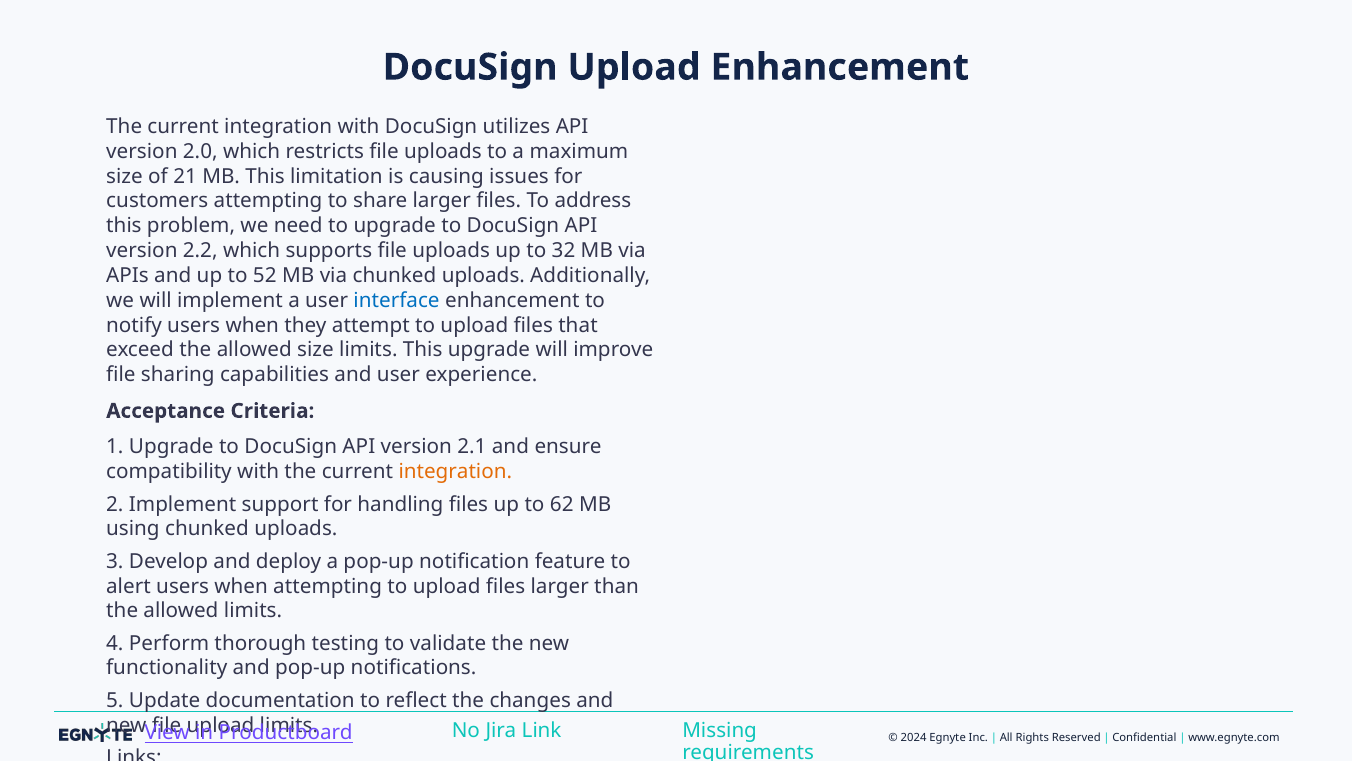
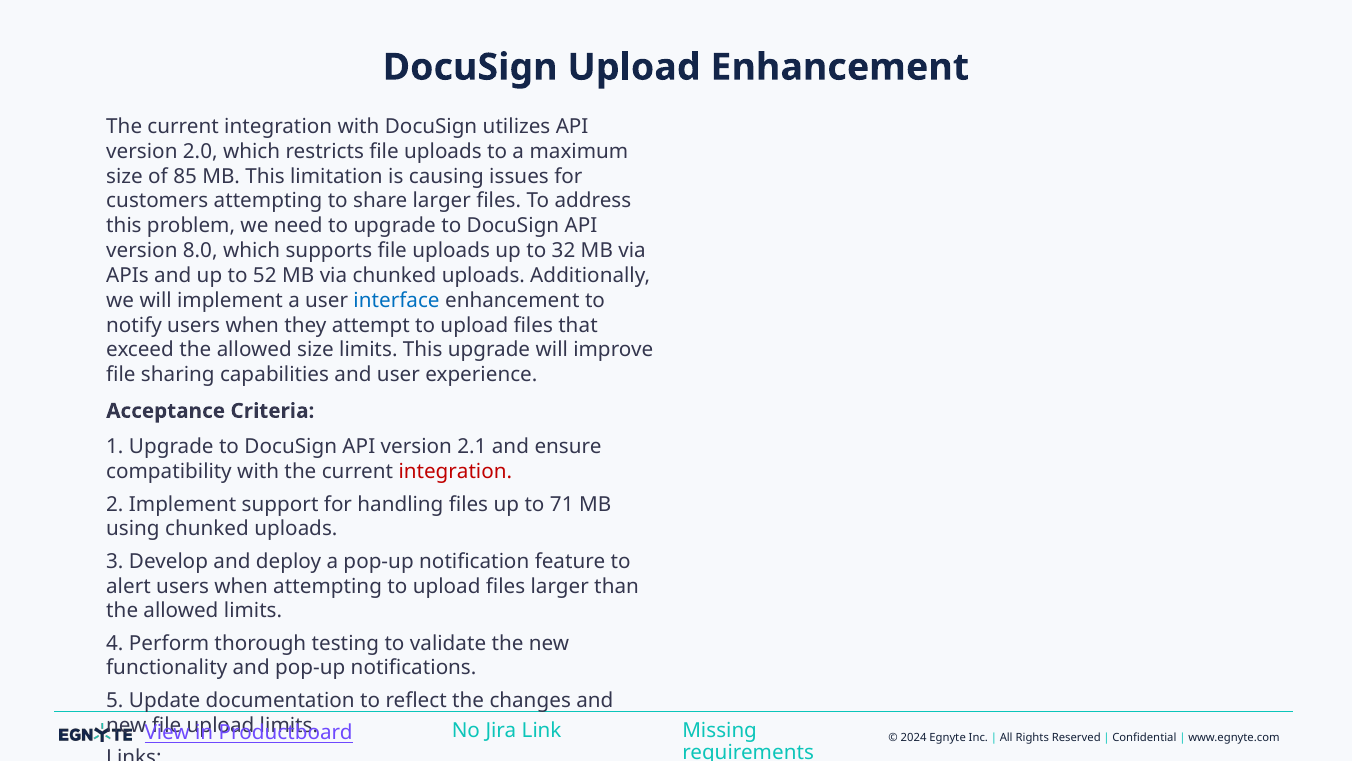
21: 21 -> 85 (185, 176)
2.2: 2.2 -> 8.0 (200, 251)
integration colour: orange -> red (455, 472)
62: 62 -> 71 (562, 504)
